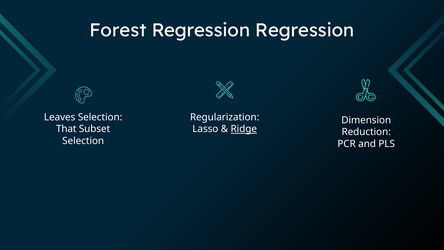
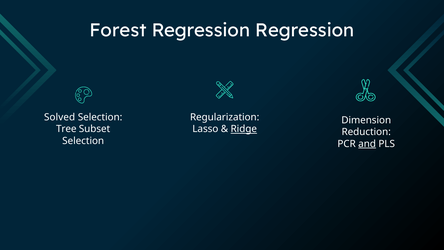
Leaves: Leaves -> Solved (60, 117)
That: That -> Tree (66, 129)
and underline: none -> present (367, 144)
